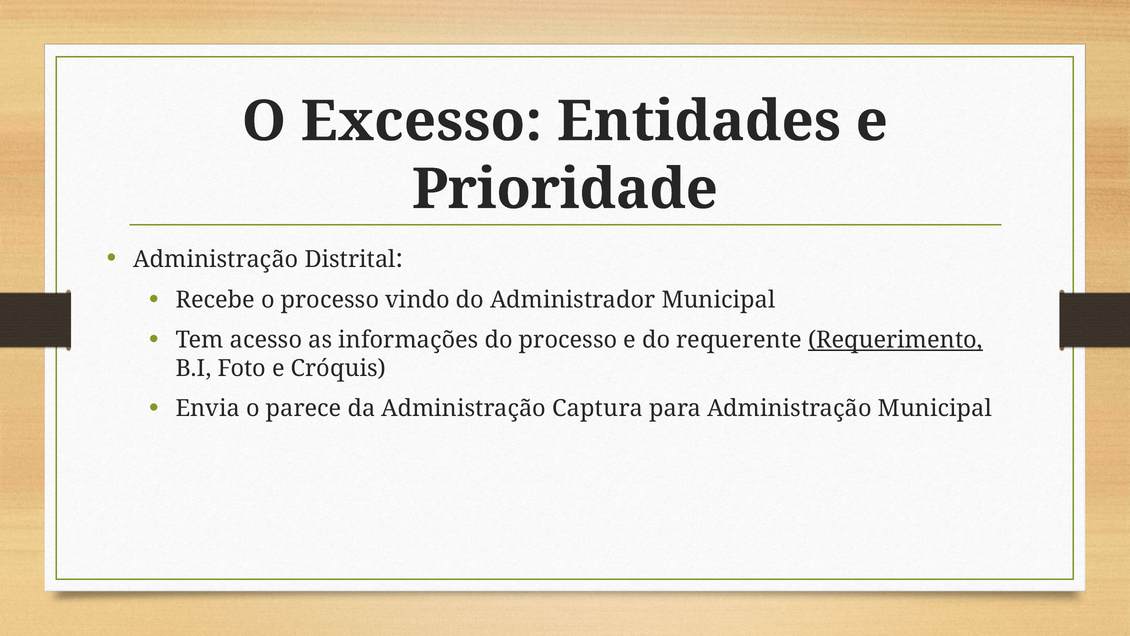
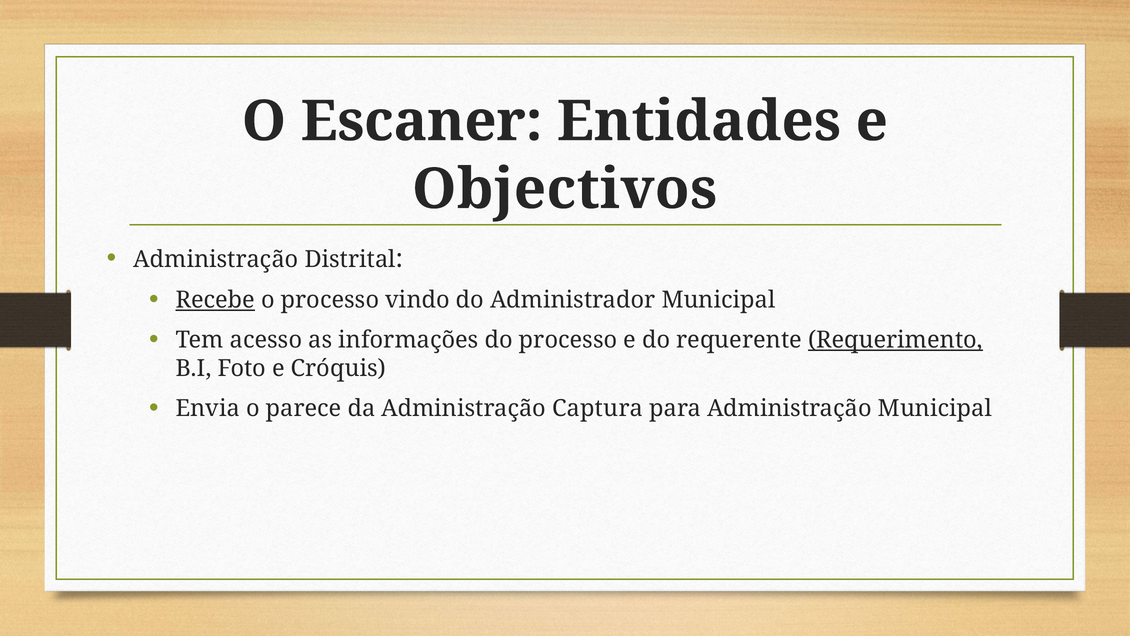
Excesso: Excesso -> Escaner (422, 121)
Prioridade: Prioridade -> Objectivos (565, 189)
Recebe underline: none -> present (215, 300)
